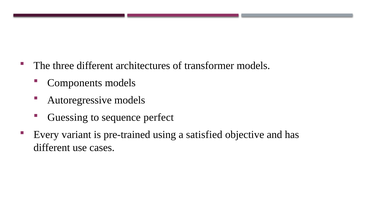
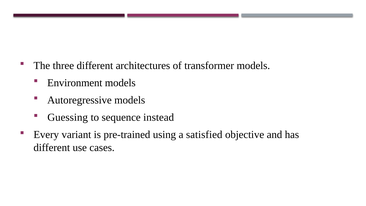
Components: Components -> Environment (75, 83)
perfect: perfect -> instead (159, 117)
